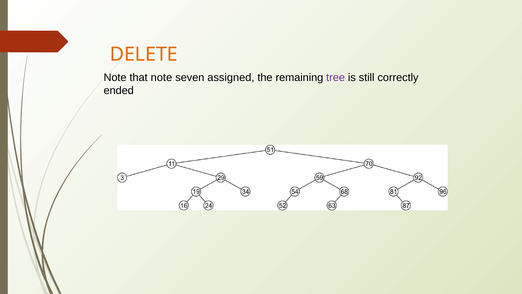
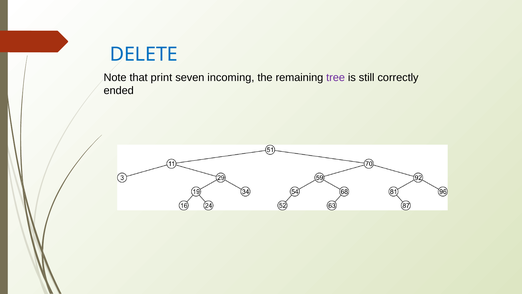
DELETE colour: orange -> blue (144, 54)
that note: note -> print (161, 77)
assigned: assigned -> incoming (231, 77)
